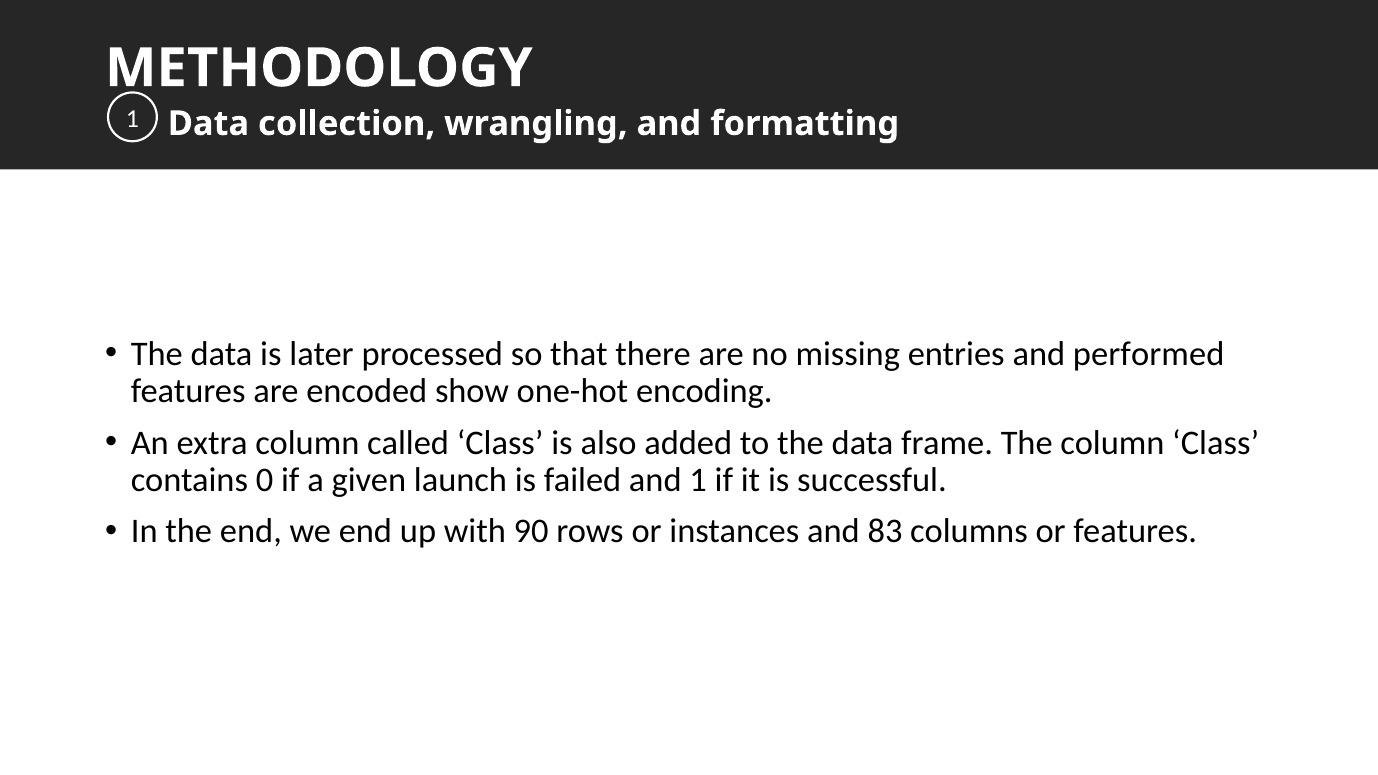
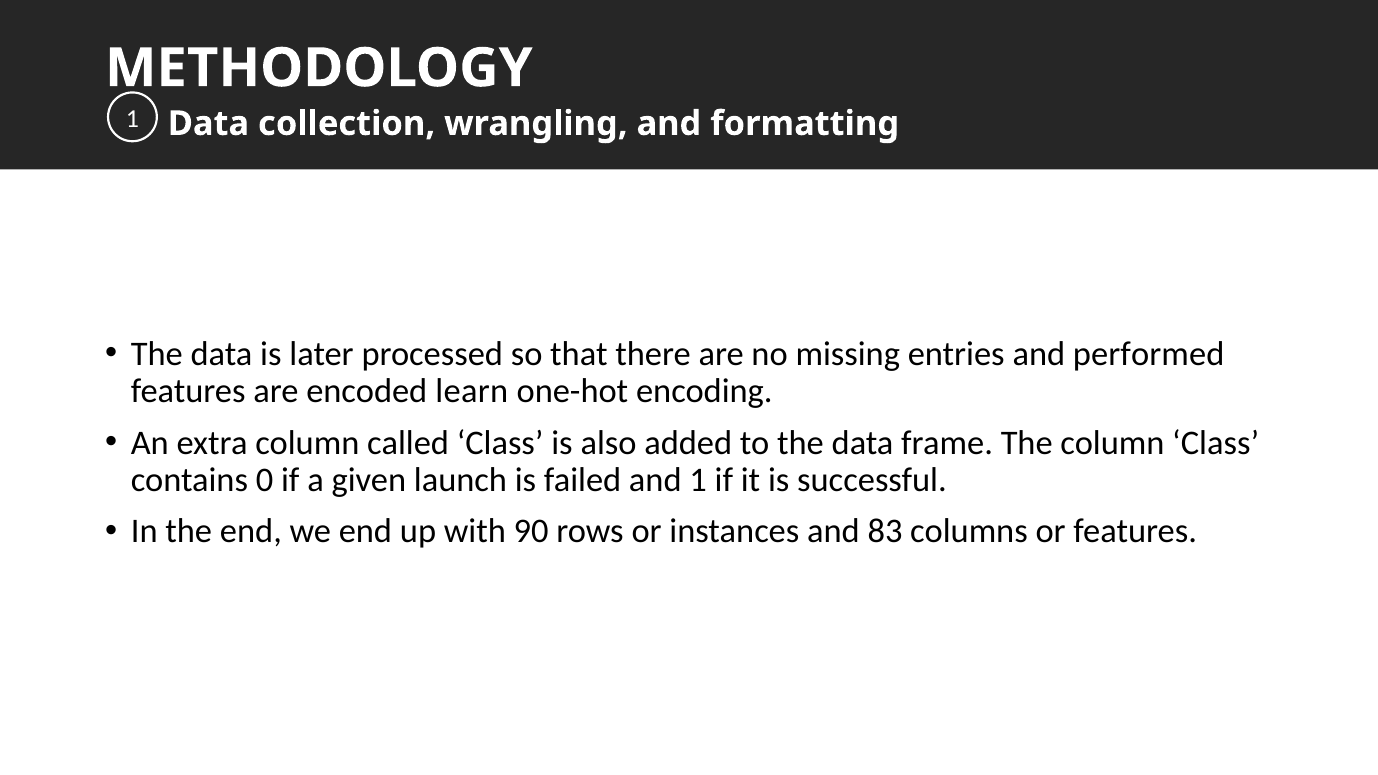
show: show -> learn (472, 391)
